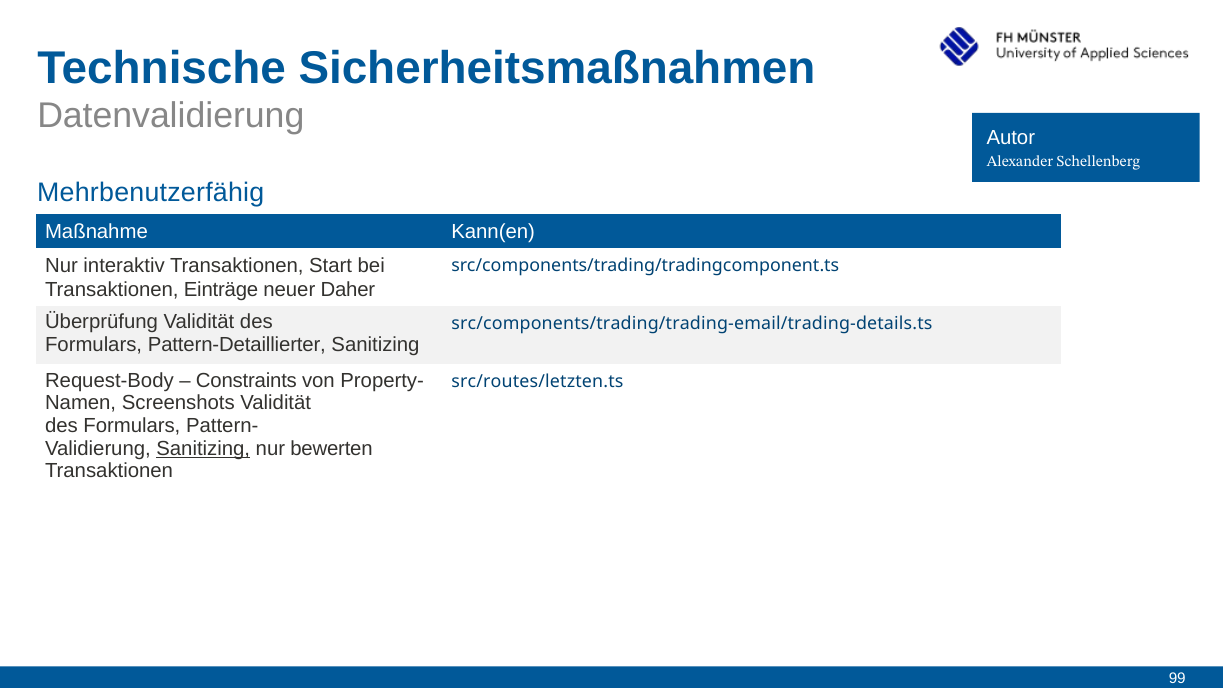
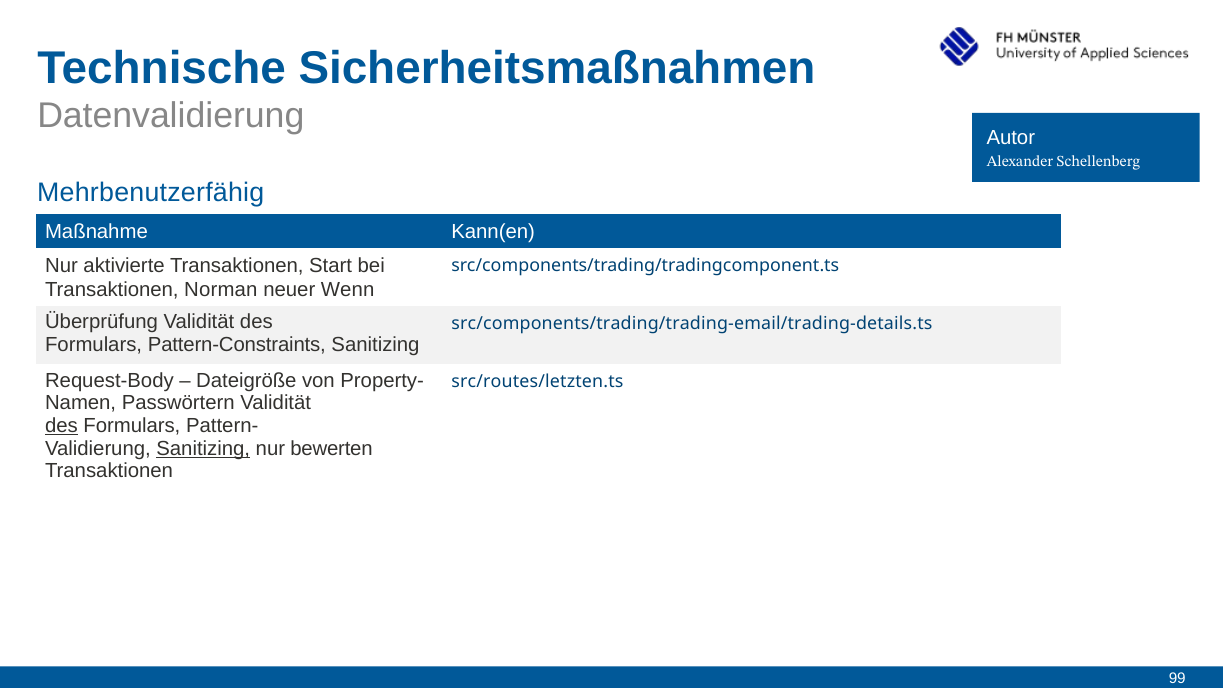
interaktiv: interaktiv -> aktivierte (124, 266)
Einträge: Einträge -> Norman (221, 290)
Daher: Daher -> Wenn (348, 290)
Pattern-Detaillierter: Pattern-Detaillierter -> Pattern-Constraints (237, 345)
Constraints: Constraints -> Dateigröße (246, 380)
Screenshots: Screenshots -> Passwörtern (178, 403)
des underline: none -> present (61, 426)
